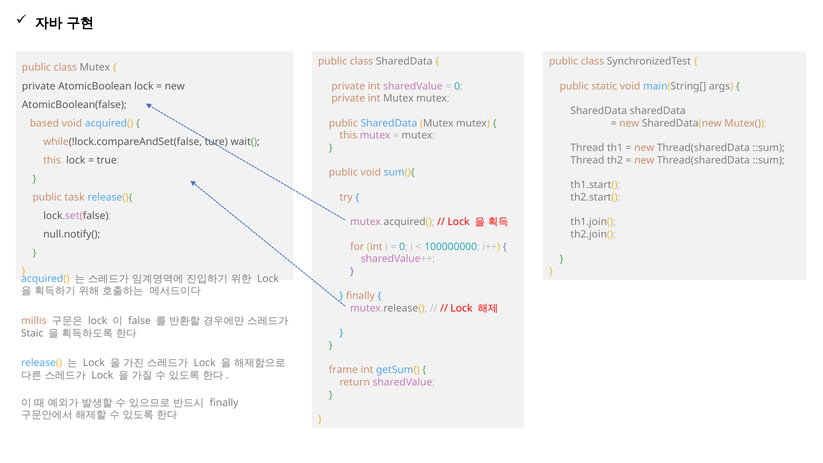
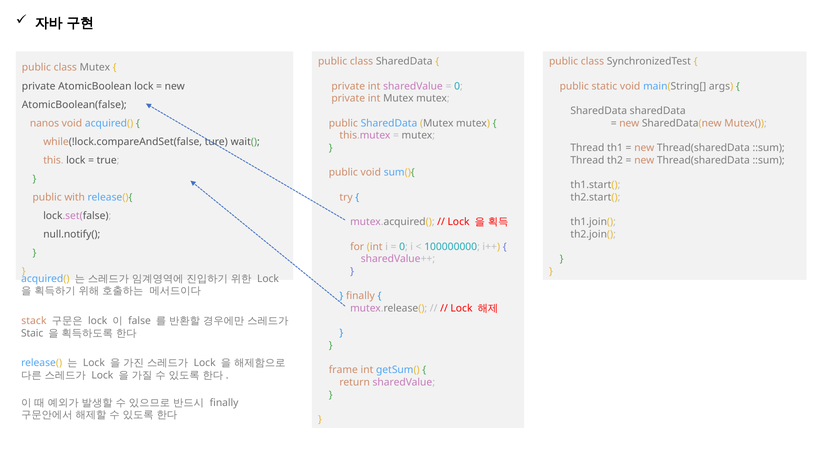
based: based -> nanos (45, 123)
task: task -> with (75, 197)
millis: millis -> stack (34, 321)
